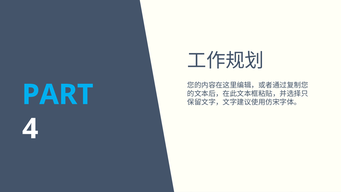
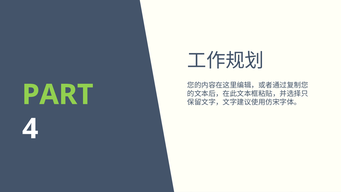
PART colour: light blue -> light green (58, 95)
